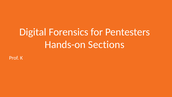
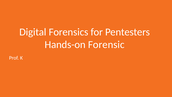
Sections: Sections -> Forensic (106, 45)
